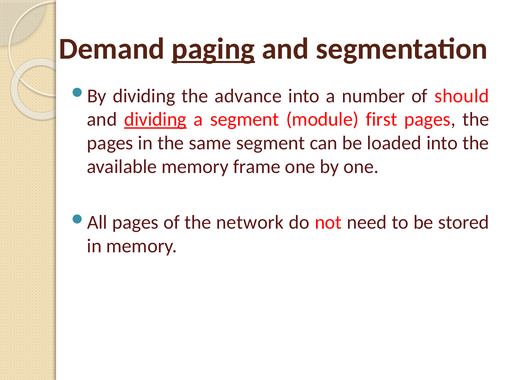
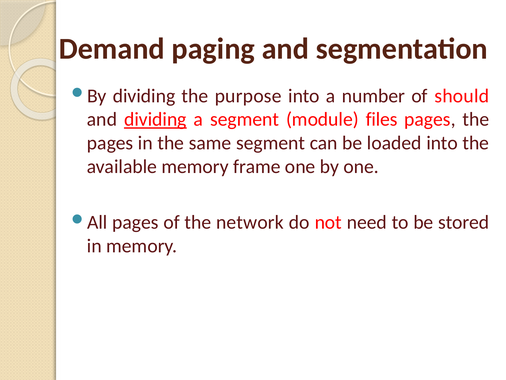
paging underline: present -> none (213, 49)
advance: advance -> purpose (248, 96)
first: first -> files (382, 119)
